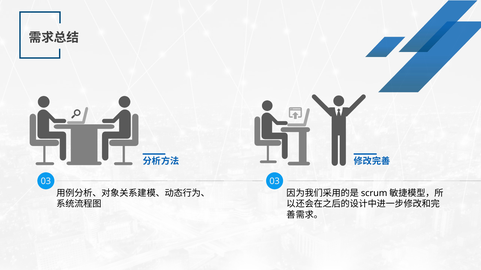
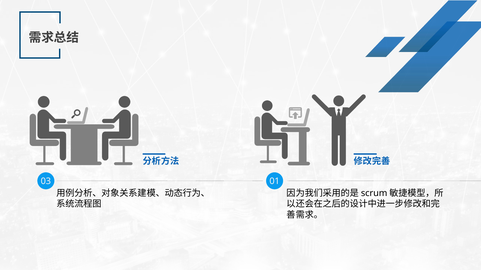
03 03: 03 -> 01 (275, 182)
